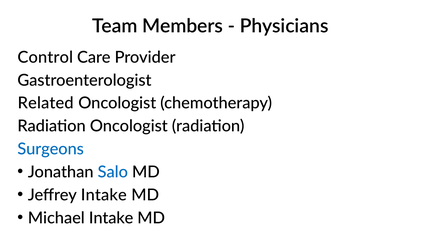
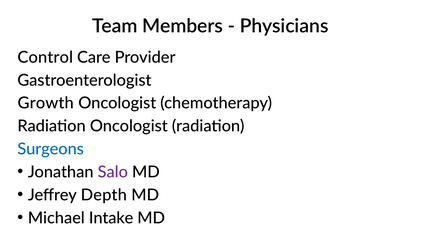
Related: Related -> Growth (46, 103)
Salo colour: blue -> purple (113, 172)
Jeffrey Intake: Intake -> Depth (104, 195)
